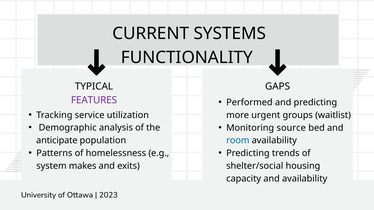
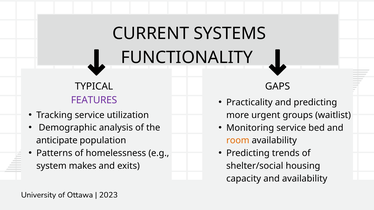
Performed: Performed -> Practicality (249, 103)
Monitoring source: source -> service (291, 128)
room colour: blue -> orange (238, 141)
